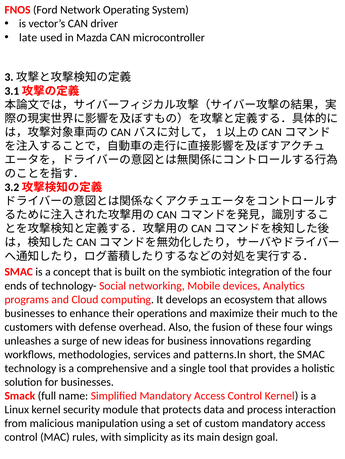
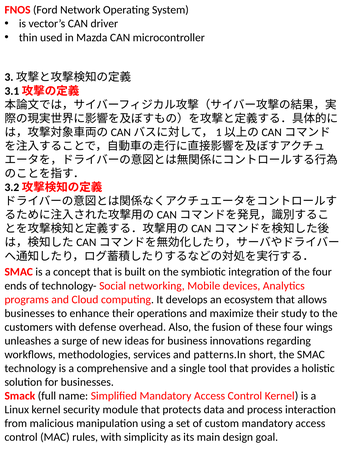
late: late -> thin (28, 38)
much: much -> study (294, 314)
